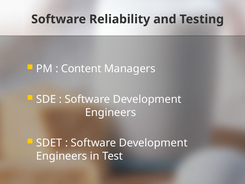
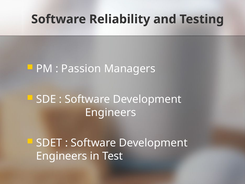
Content: Content -> Passion (81, 69)
